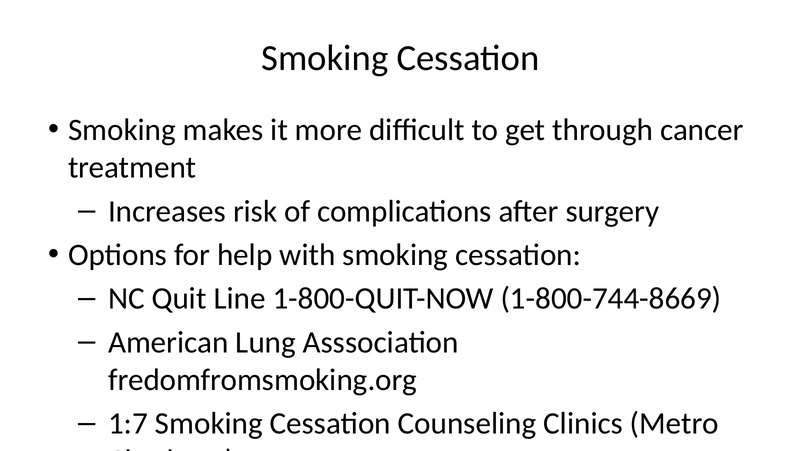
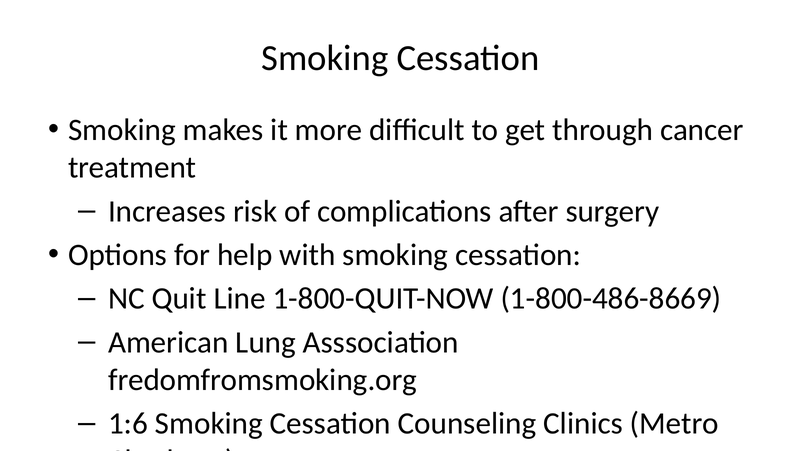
1-800-744-8669: 1-800-744-8669 -> 1-800-486-8669 (611, 298)
1:7: 1:7 -> 1:6 (128, 423)
